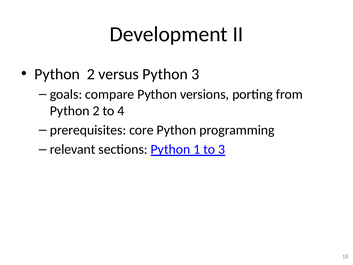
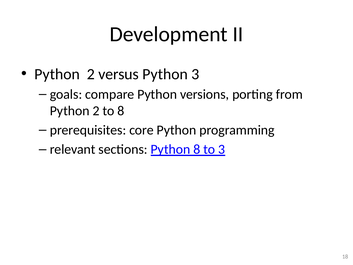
to 4: 4 -> 8 (121, 111)
Python 1: 1 -> 8 (197, 149)
